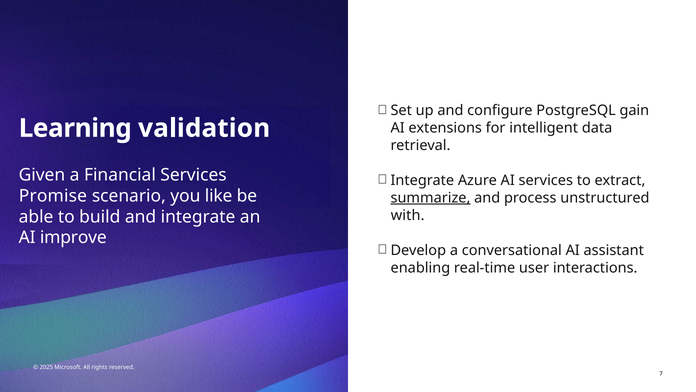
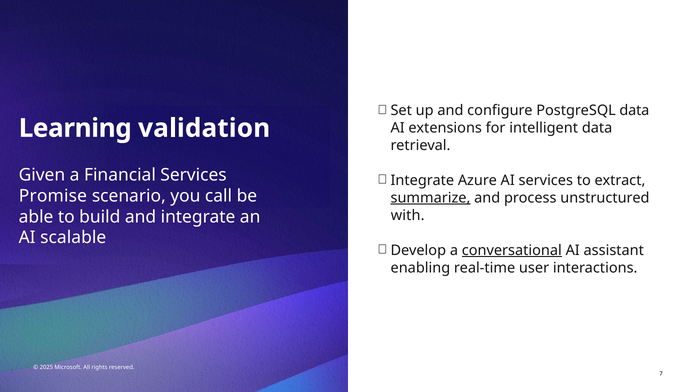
PostgreSQL gain: gain -> data (634, 110)
like: like -> call (219, 196)
improve: improve -> scalable (73, 237)
conversational underline: none -> present (512, 250)
